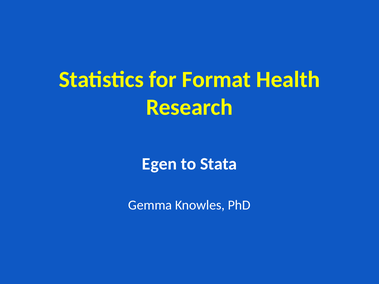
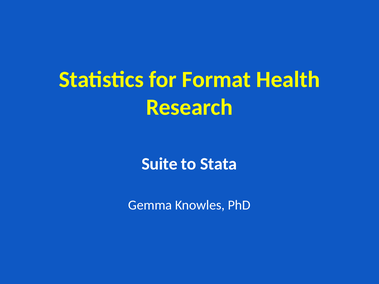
Egen: Egen -> Suite (160, 164)
